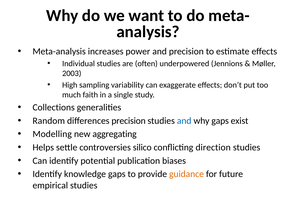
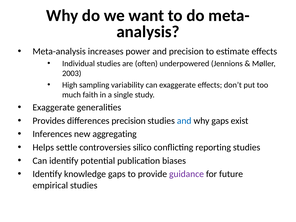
Collections: Collections -> Exaggerate (54, 107)
Random: Random -> Provides (49, 121)
Modelling: Modelling -> Inferences (52, 134)
direction: direction -> reporting (213, 147)
guidance colour: orange -> purple (187, 174)
